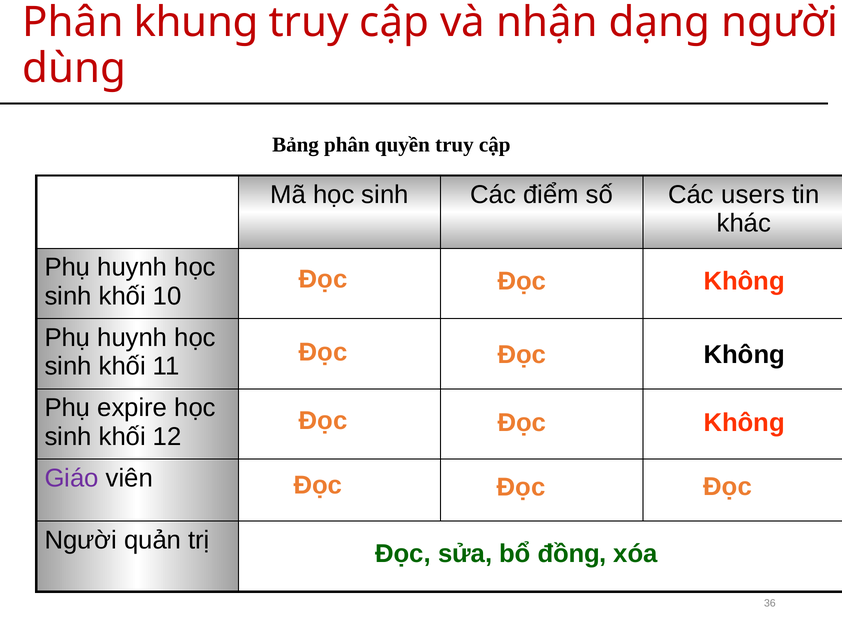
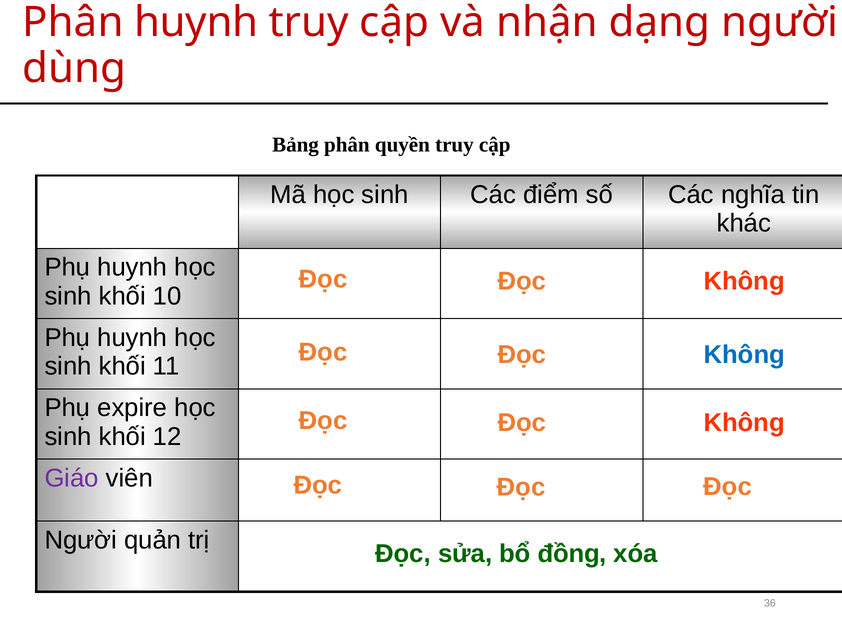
Phân khung: khung -> huynh (196, 23)
users: users -> nghĩa (753, 194)
Không colour: black -> blue (744, 354)
